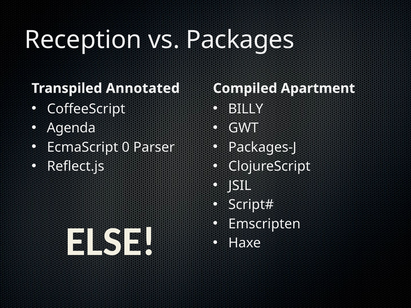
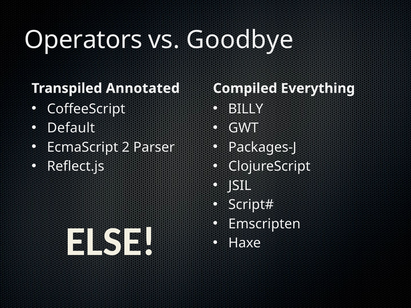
Reception: Reception -> Operators (83, 40)
Packages: Packages -> Goodbye (240, 40)
Apartment: Apartment -> Everything (318, 88)
Agenda: Agenda -> Default (71, 128)
0: 0 -> 2 (126, 147)
